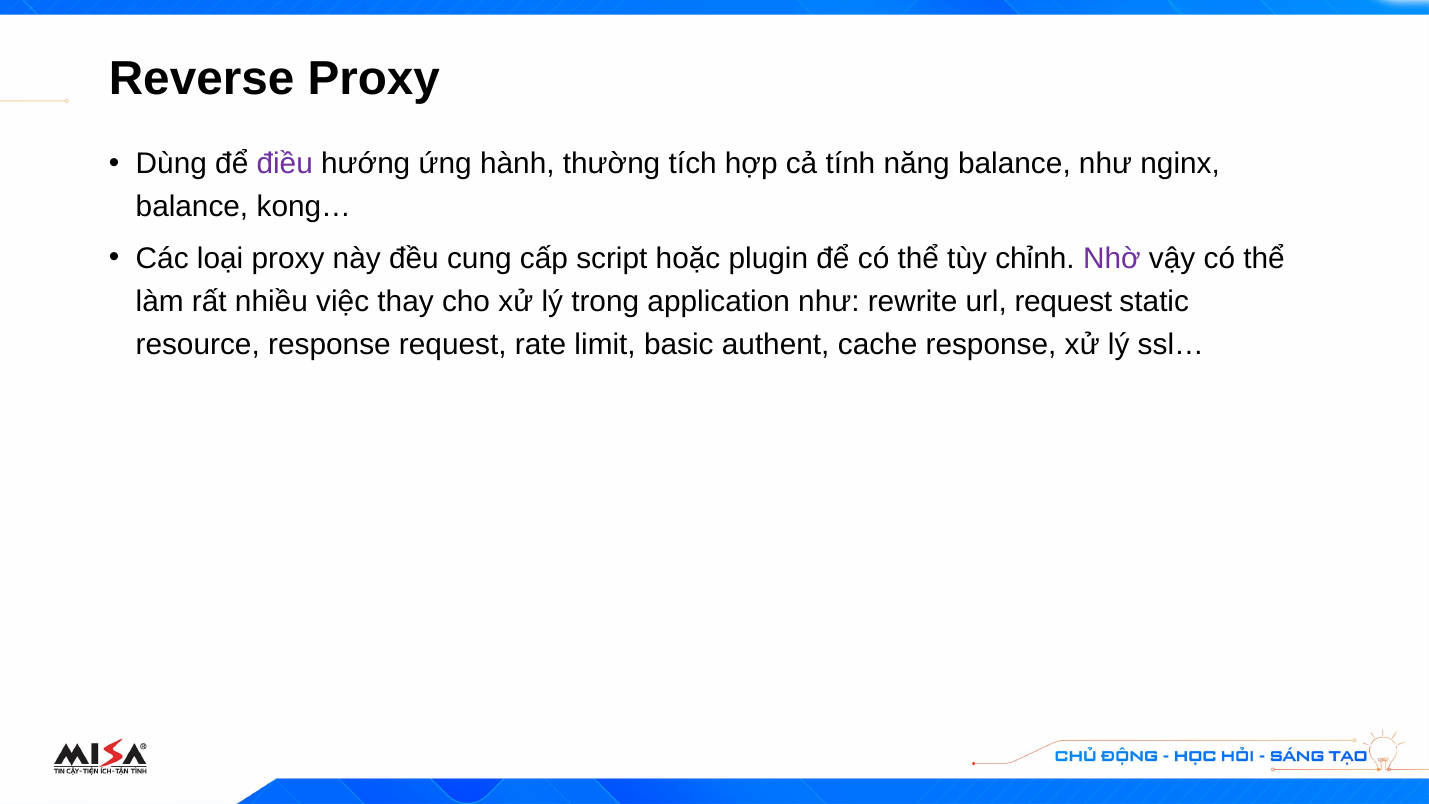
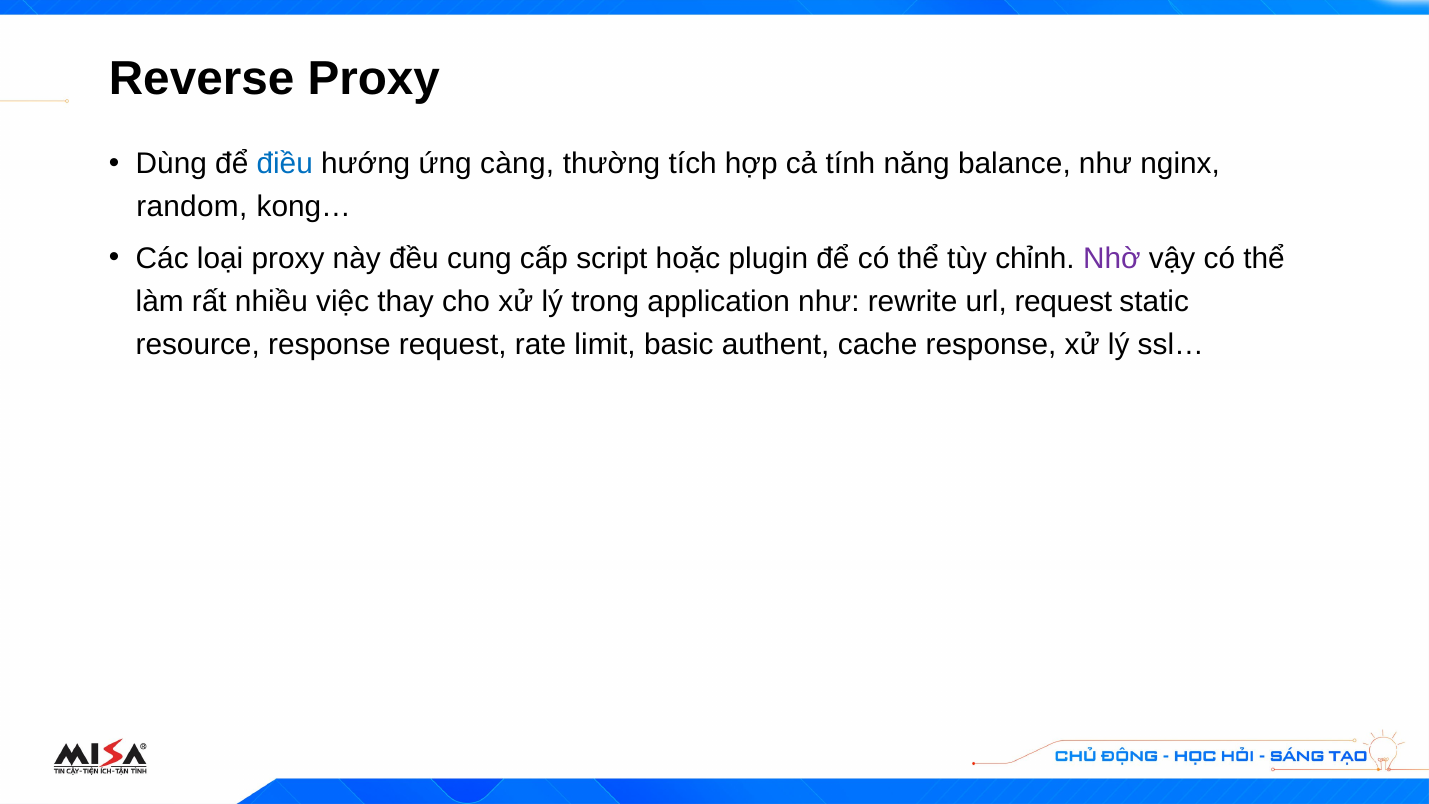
điều colour: purple -> blue (285, 164)
hành: hành -> càng (517, 164)
balance: balance -> random (192, 207)
